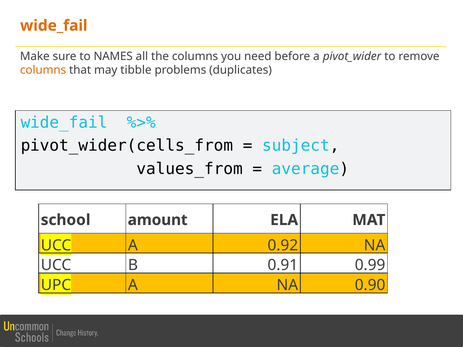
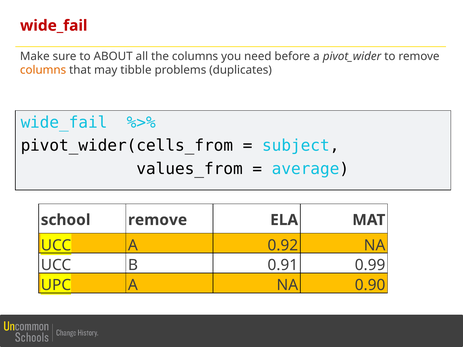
wide_fail colour: orange -> red (54, 26)
NAMES: NAMES -> ABOUT (113, 56)
school amount: amount -> remove (158, 220)
